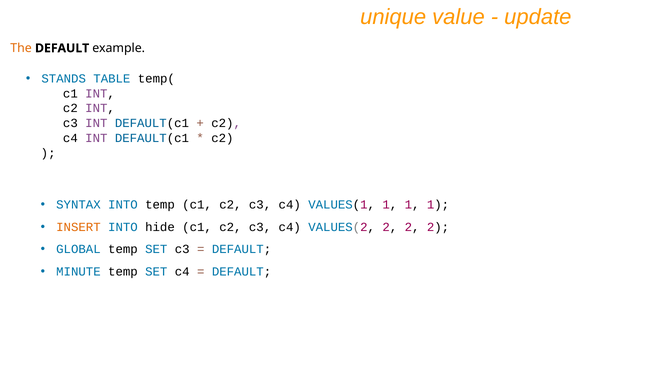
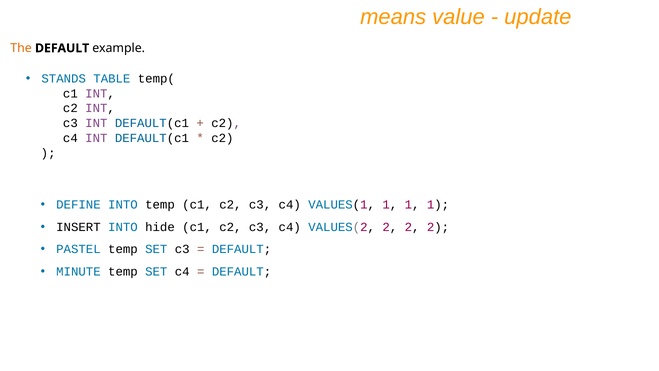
unique: unique -> means (393, 17)
SYNTAX: SYNTAX -> DEFINE (78, 205)
INSERT colour: orange -> black (78, 227)
GLOBAL: GLOBAL -> PASTEL (78, 249)
